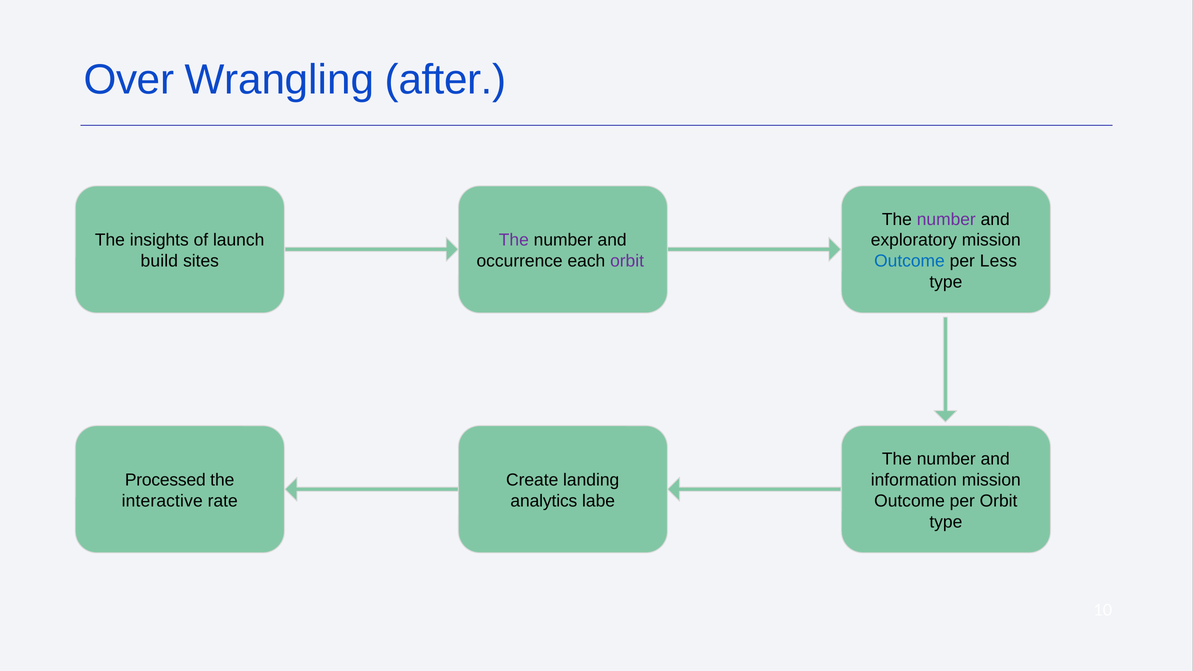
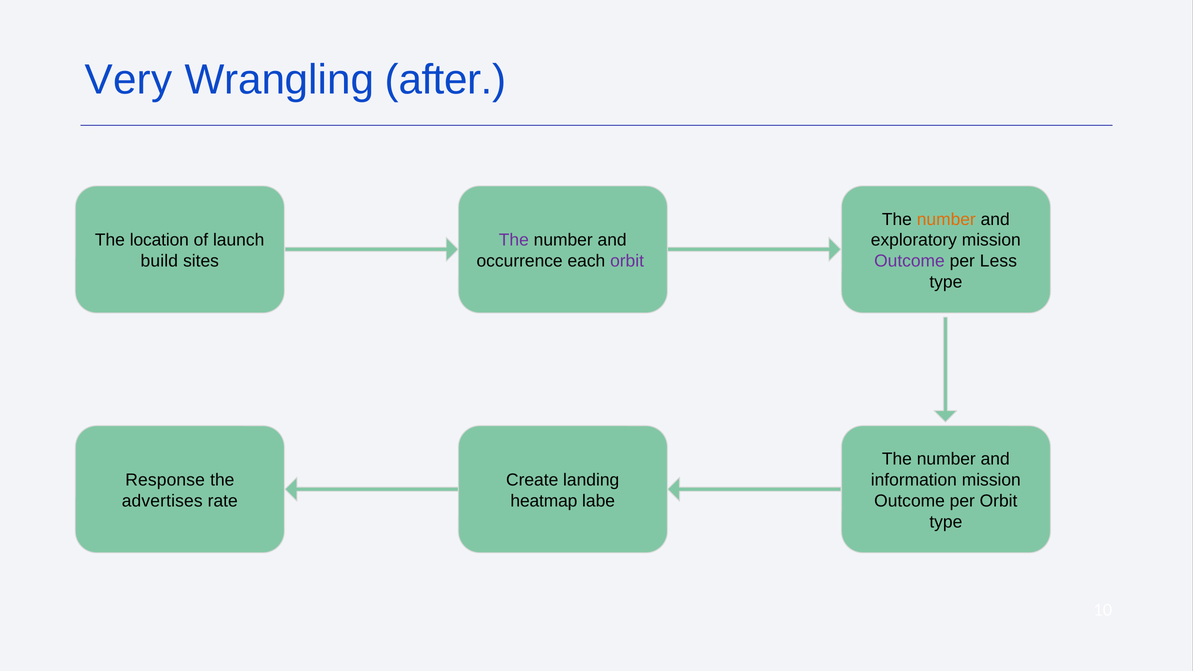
Over: Over -> Very (129, 80)
number colour: purple -> orange (946, 219)
insights: insights -> location (159, 240)
Outcome colour: blue -> purple (910, 261)
Processed: Processed -> Response (165, 480)
interactive: interactive -> advertises (162, 501)
analytics: analytics -> heatmap (544, 501)
